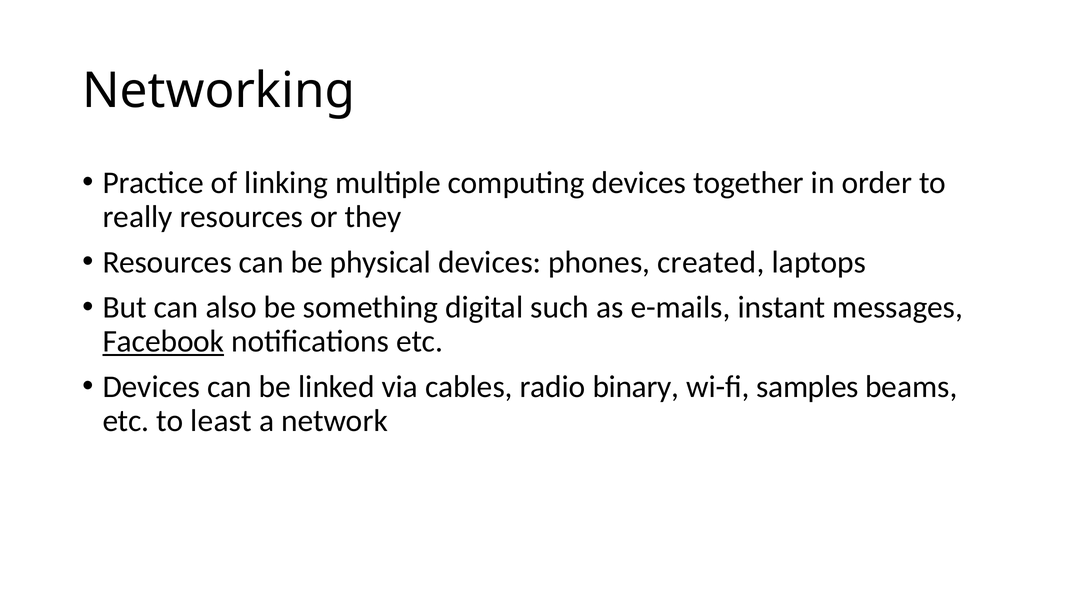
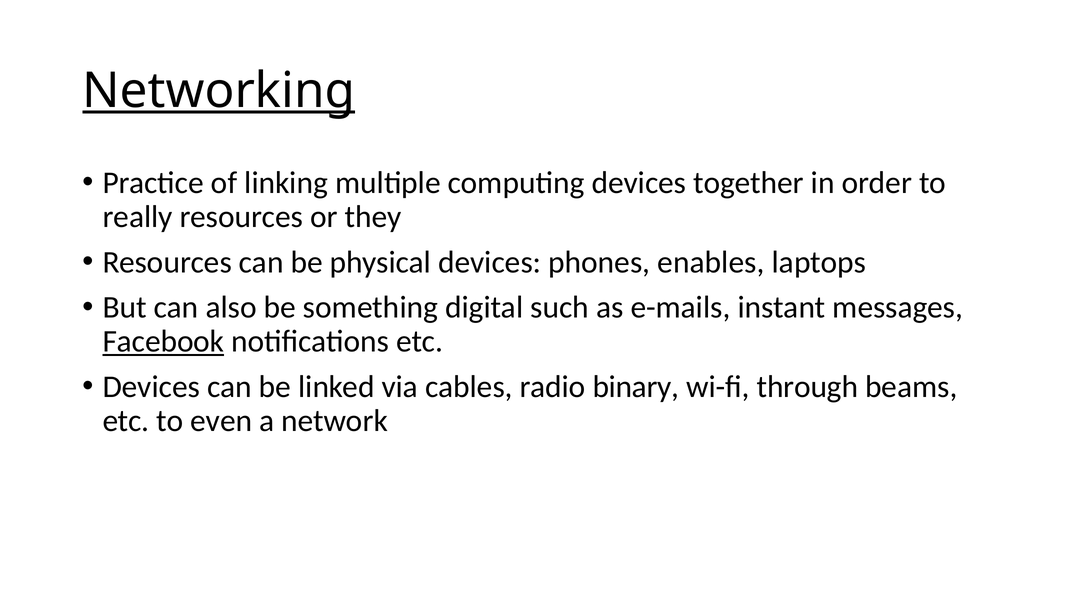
Networking underline: none -> present (219, 91)
created: created -> enables (711, 262)
samples: samples -> through (807, 386)
least: least -> even (221, 421)
